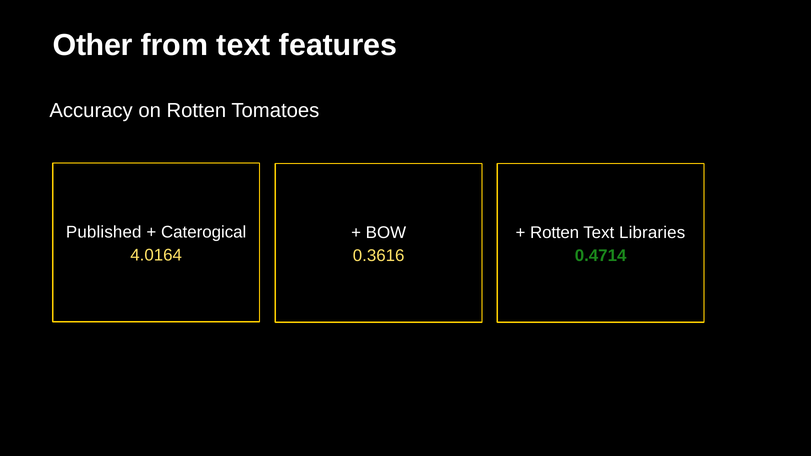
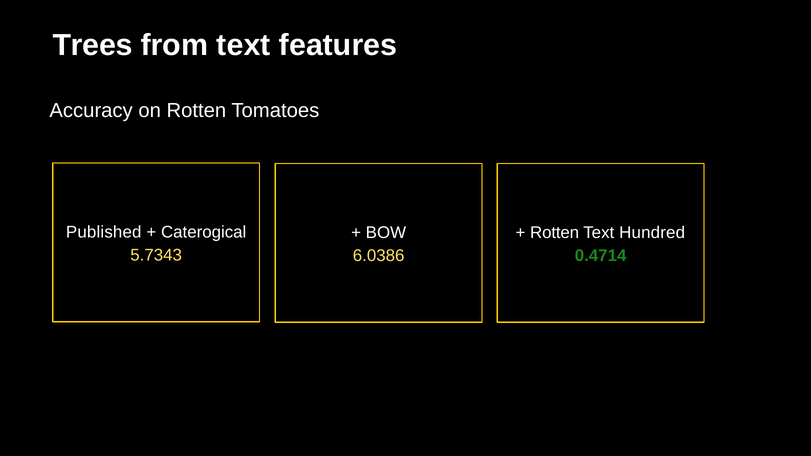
Other: Other -> Trees (93, 45)
Libraries: Libraries -> Hundred (652, 233)
4.0164: 4.0164 -> 5.7343 (156, 255)
0.3616: 0.3616 -> 6.0386 (379, 256)
